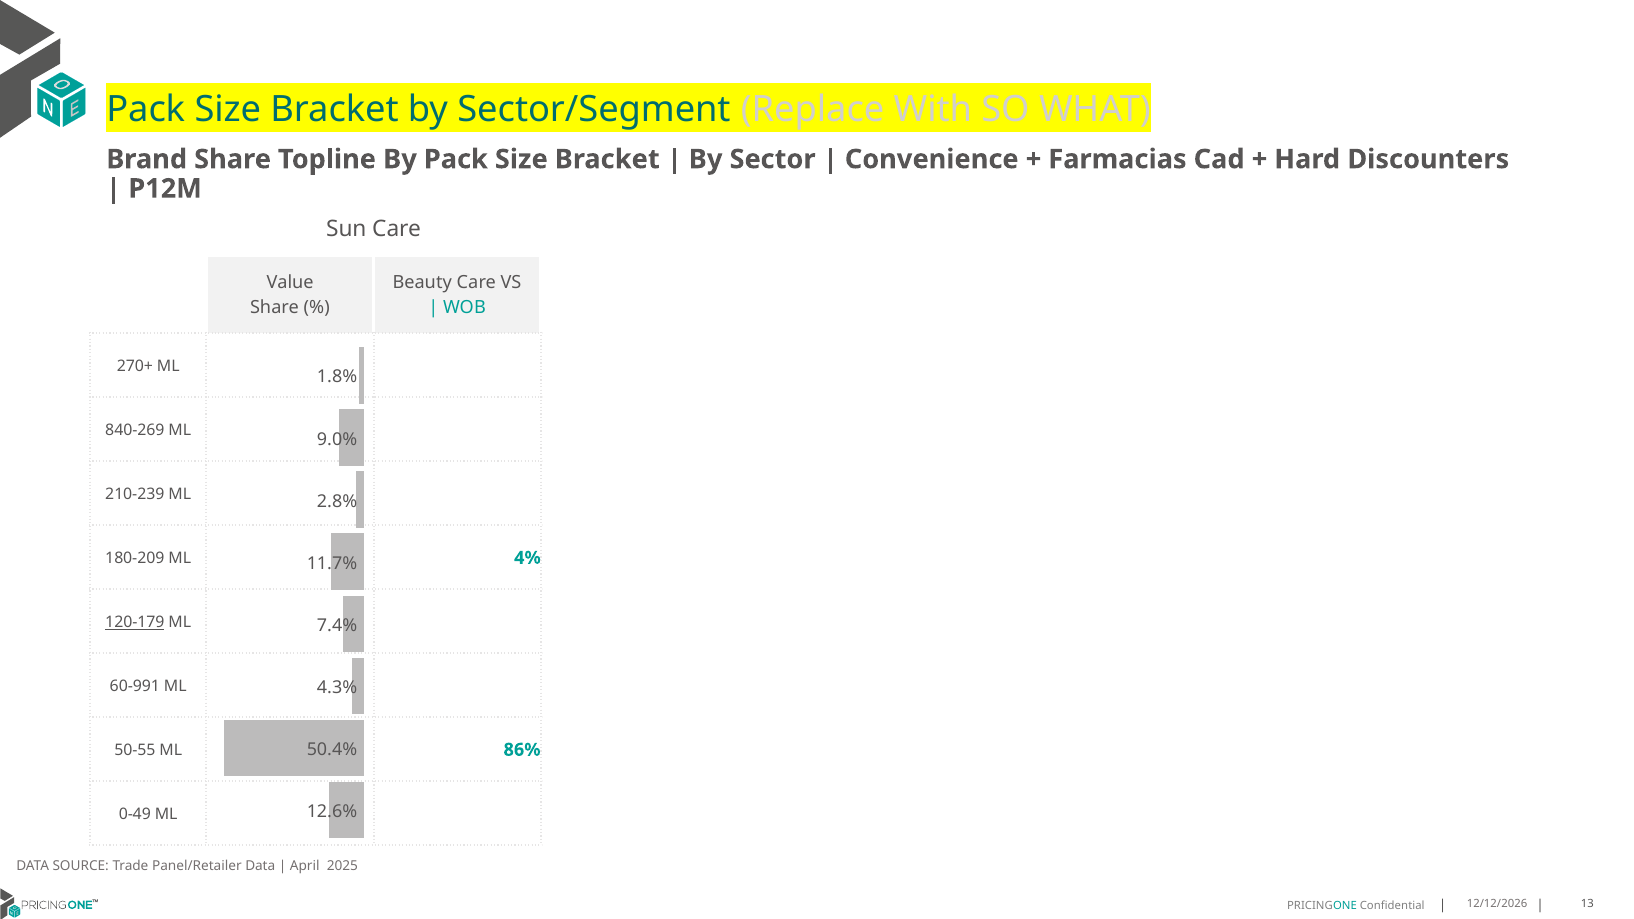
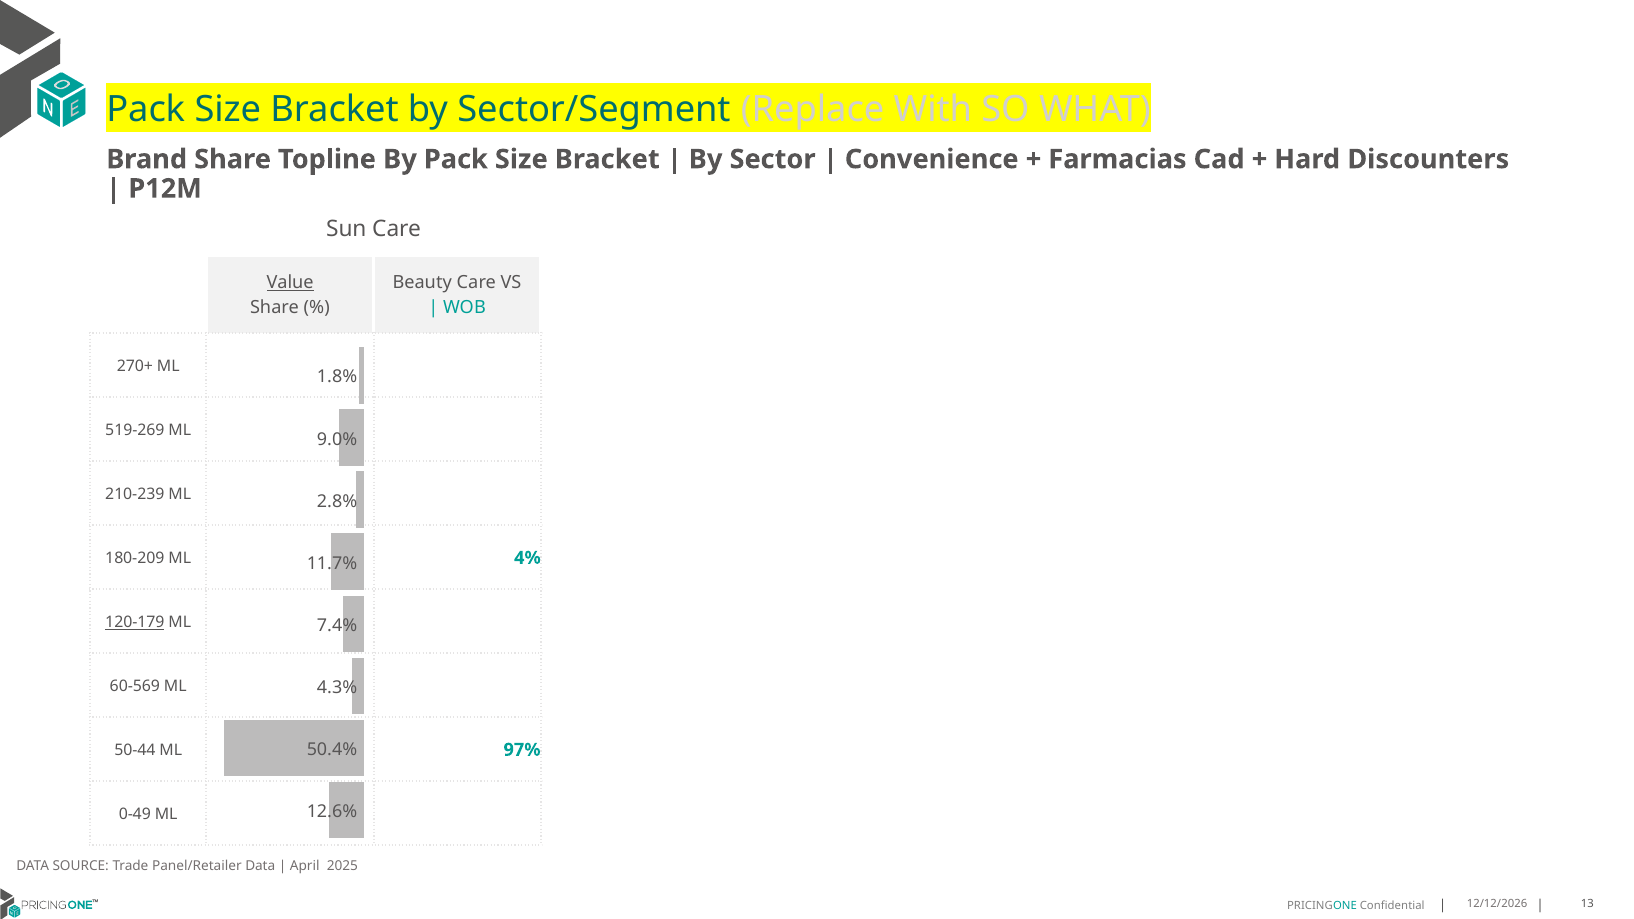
Value underline: none -> present (290, 283)
840-269: 840-269 -> 519-269 (135, 430)
60-991: 60-991 -> 60-569 (135, 686)
50-55: 50-55 -> 50-44 (135, 750)
86%: 86% -> 97% (522, 750)
